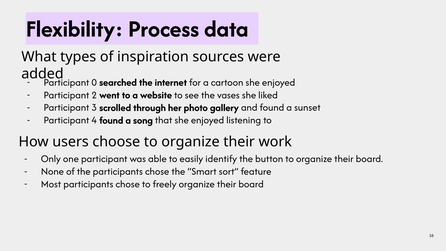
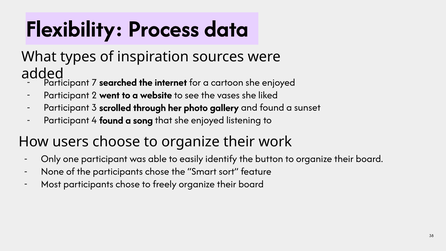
0: 0 -> 7 (94, 82)
